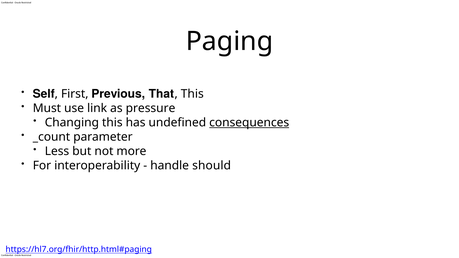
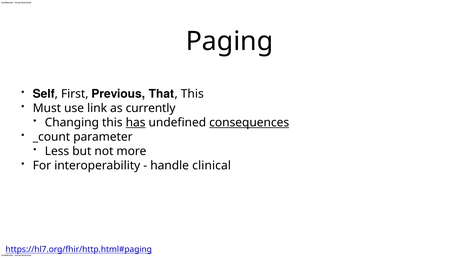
pressure: pressure -> currently (151, 108)
has underline: none -> present (136, 123)
should: should -> clinical (212, 166)
